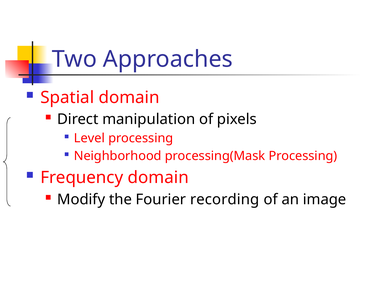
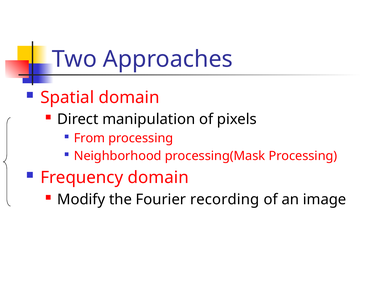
Level: Level -> From (89, 138)
